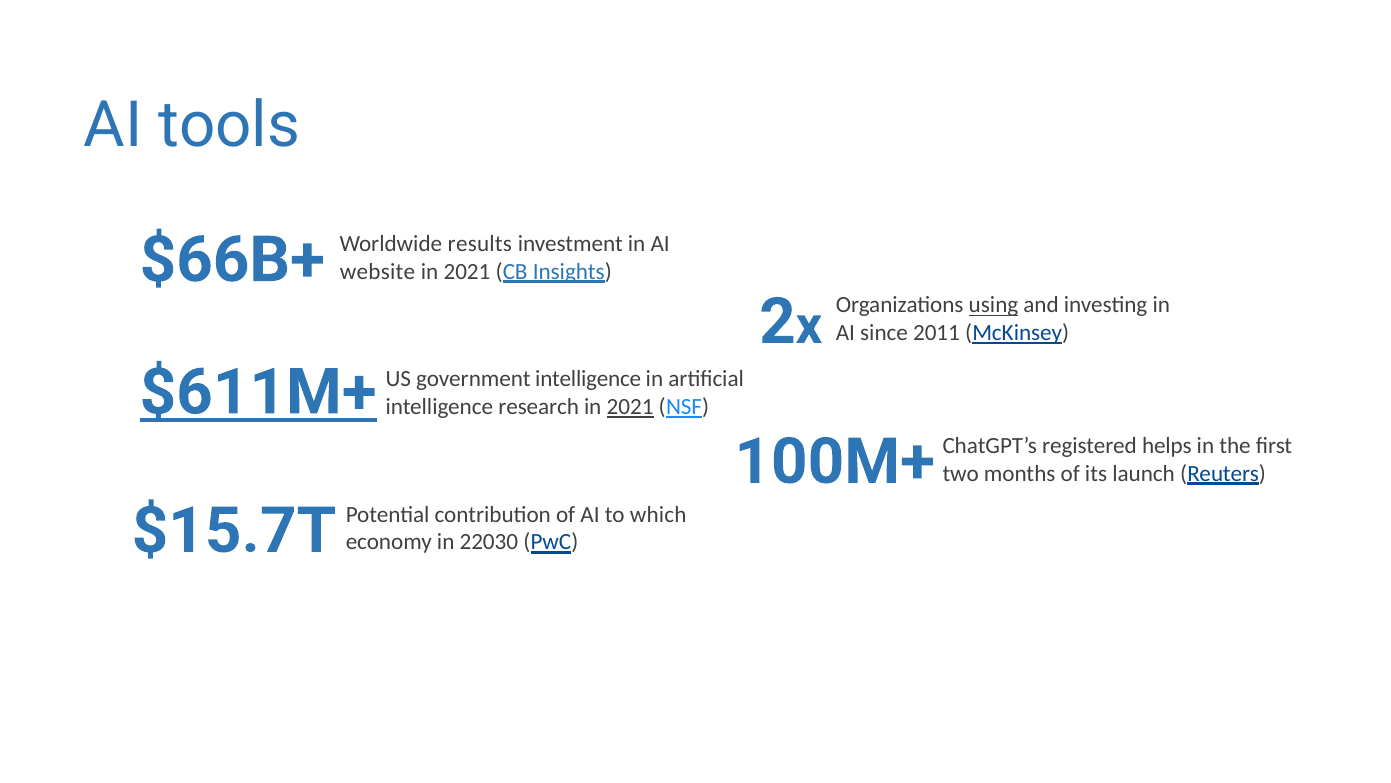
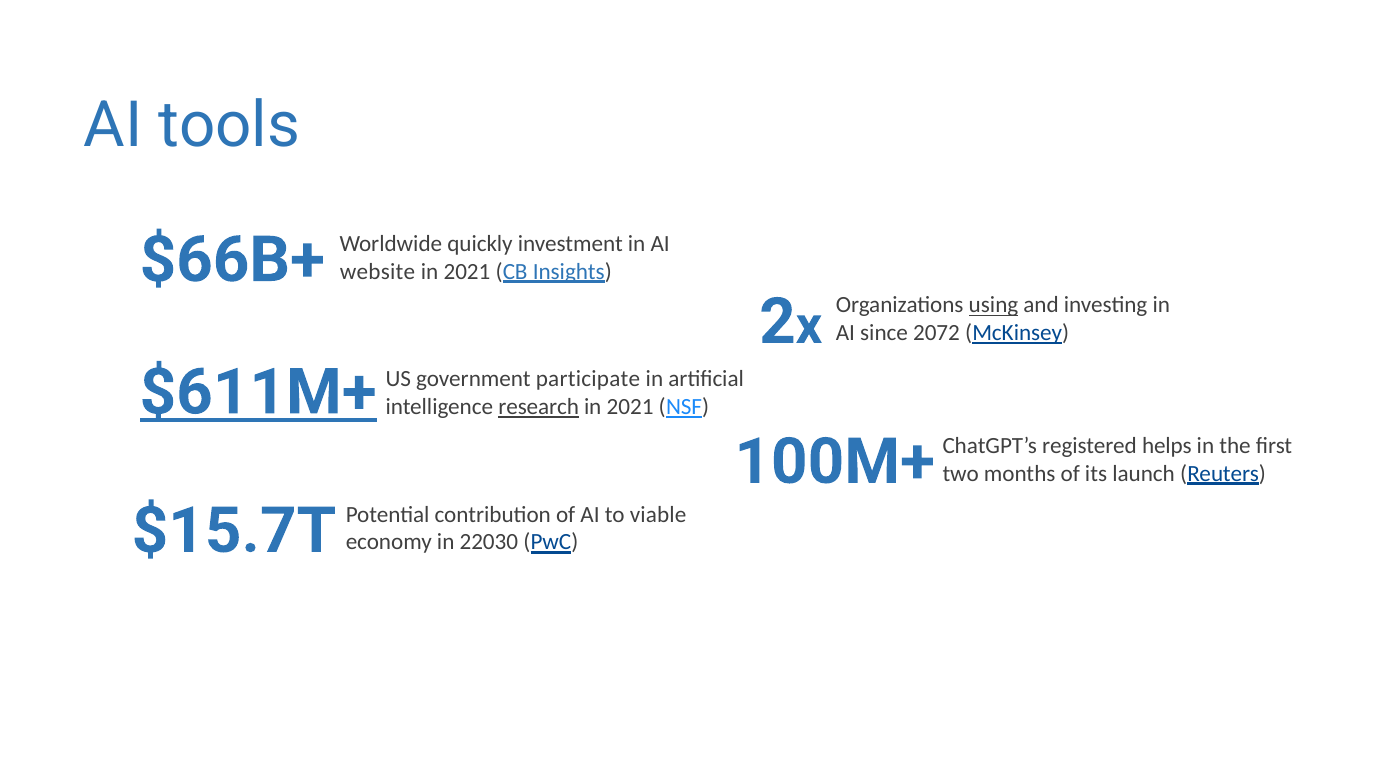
results: results -> quickly (480, 244)
2011: 2011 -> 2072 (936, 333)
government intelligence: intelligence -> participate (588, 379)
research underline: none -> present (539, 407)
2021 underline: present -> none (630, 407)
which: which -> viable (658, 514)
